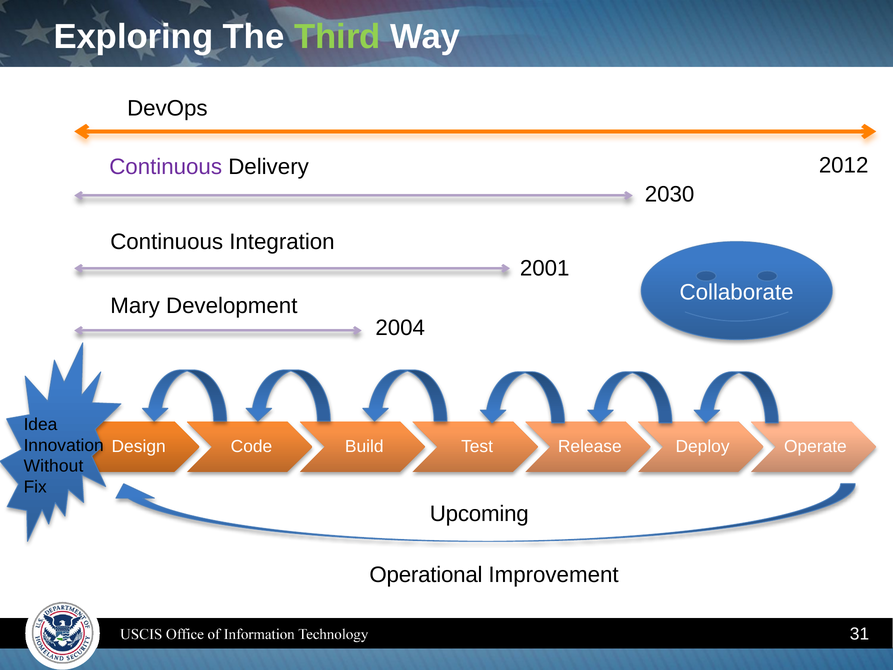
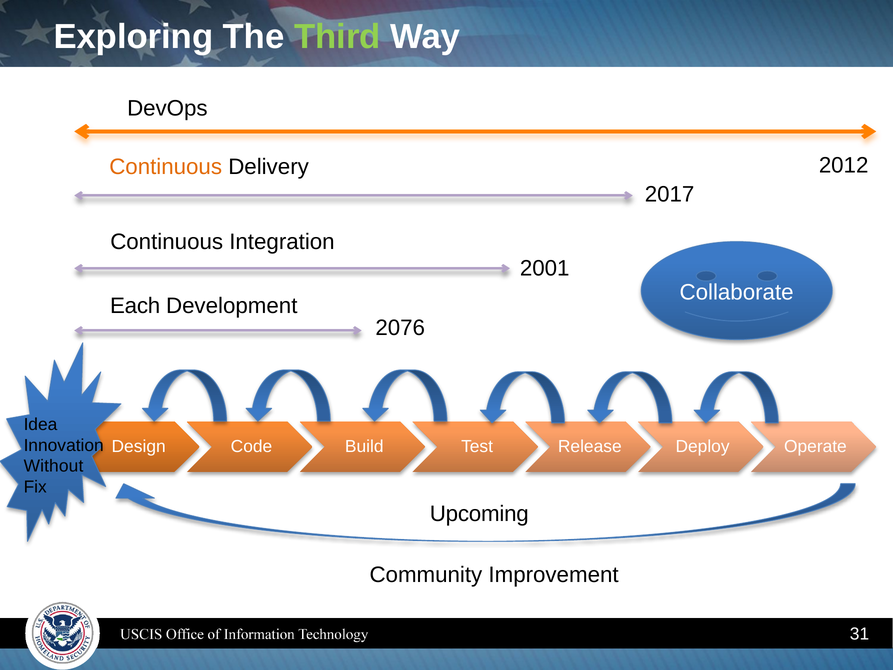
Continuous colour: purple -> orange (166, 167)
2030: 2030 -> 2017 (670, 194)
Mary: Mary -> Each (135, 306)
2004: 2004 -> 2076 (400, 328)
Operational: Operational -> Community (426, 575)
